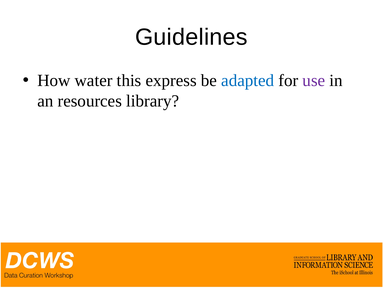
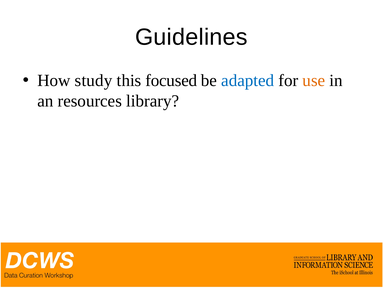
water: water -> study (94, 80)
express: express -> focused (171, 80)
use colour: purple -> orange (314, 80)
